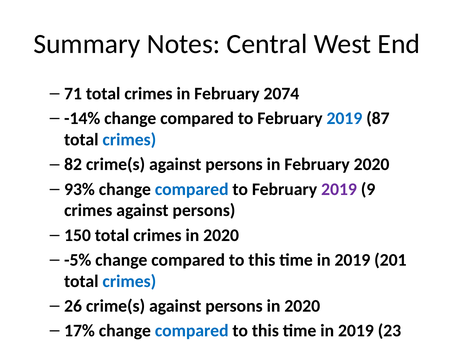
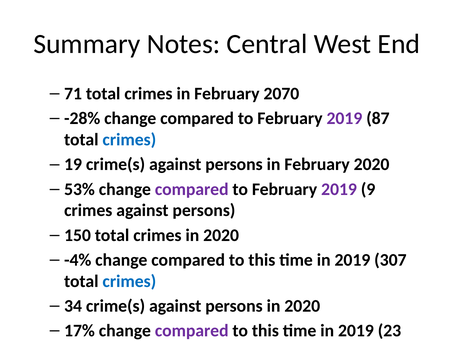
2074: 2074 -> 2070 (281, 94)
-14%: -14% -> -28% (82, 118)
2019 colour: blue -> purple (344, 118)
82: 82 -> 19 (73, 164)
93%: 93% -> 53% (79, 189)
compared colour: blue -> purple (192, 189)
-5%: -5% -> -4% (78, 260)
201: 201 -> 307 (390, 260)
26: 26 -> 34 (73, 306)
compared colour: blue -> purple (192, 330)
